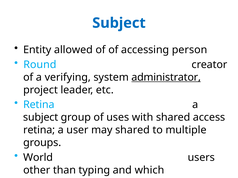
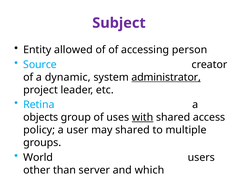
Subject colour: blue -> purple (119, 23)
Round: Round -> Source (40, 65)
verifying: verifying -> dynamic (68, 77)
subject: subject -> objects (41, 118)
with underline: none -> present (143, 118)
retina: retina -> policy (39, 130)
typing: typing -> server (94, 171)
